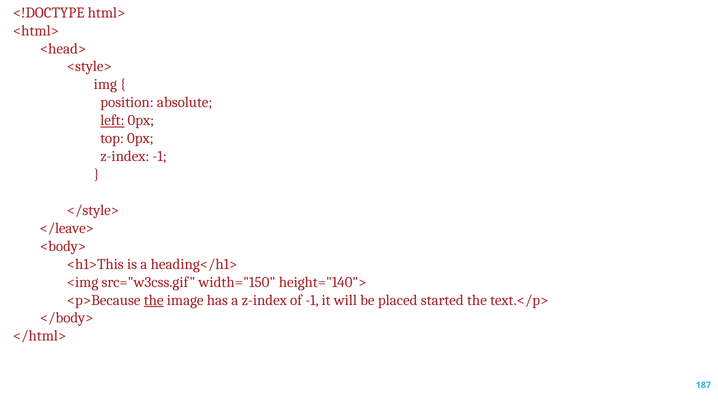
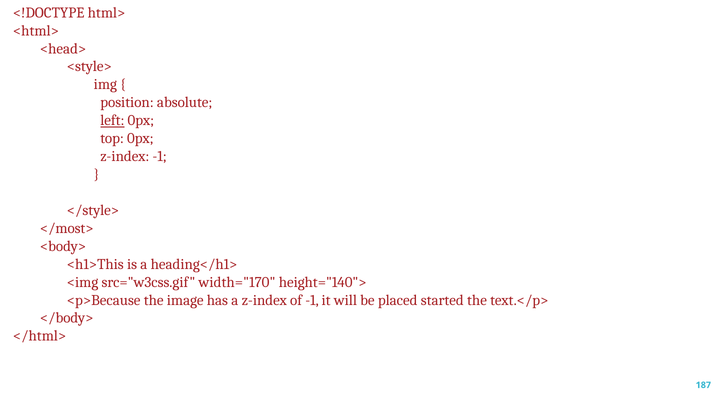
</leave>: </leave> -> </most> (67, 228)
width="150: width="150 -> width="170 (237, 282)
the underline: present -> none (154, 300)
